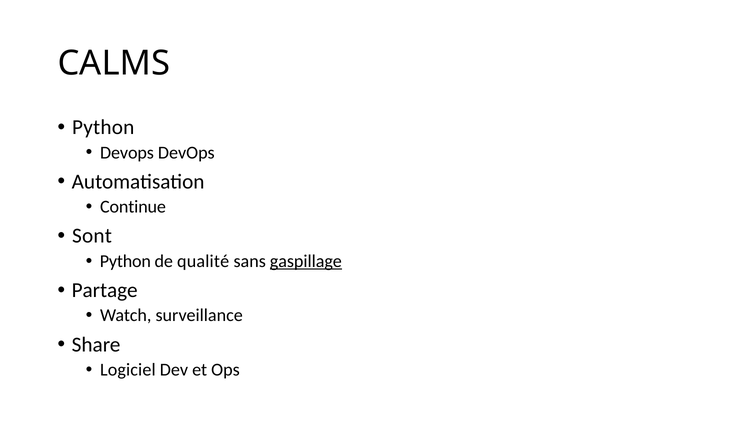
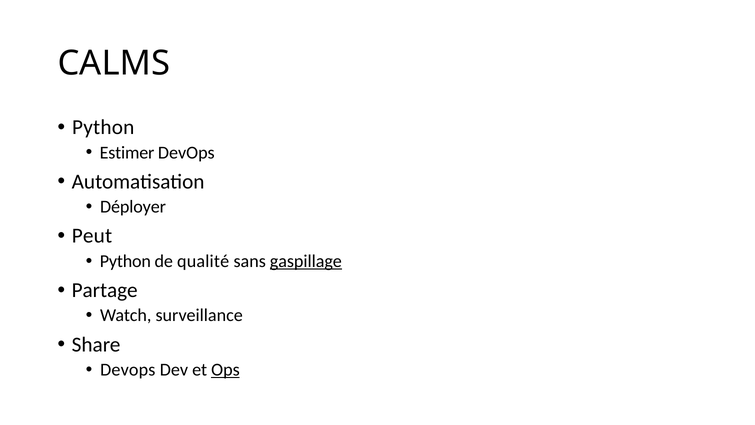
Devops: Devops -> Estimer (127, 152)
Continue: Continue -> Déployer (133, 207)
Sont: Sont -> Peut (92, 236)
Logiciel: Logiciel -> Devops (128, 370)
Ops underline: none -> present (225, 370)
